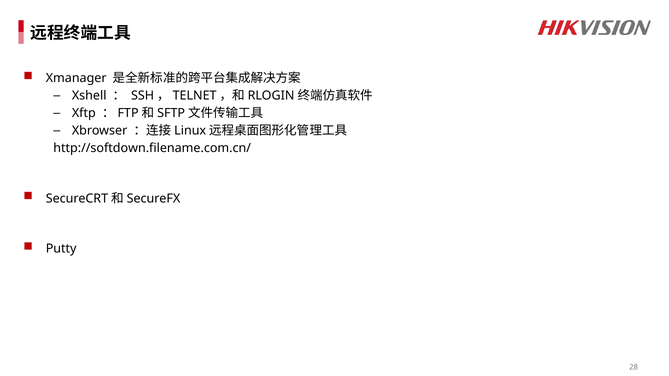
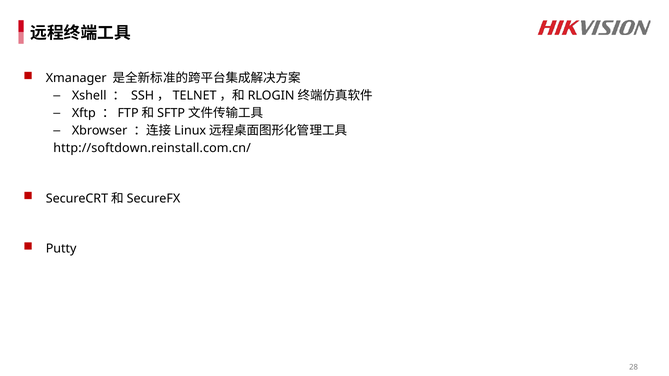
http://softdown.filename.com.cn/: http://softdown.filename.com.cn/ -> http://softdown.reinstall.com.cn/ (152, 148)
